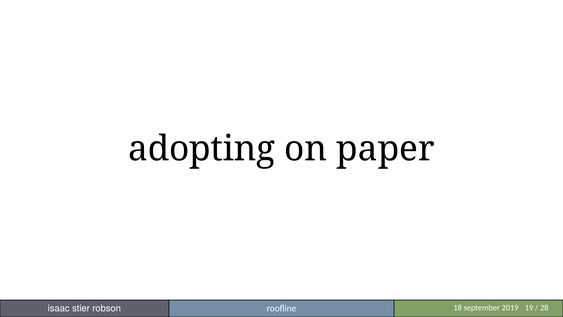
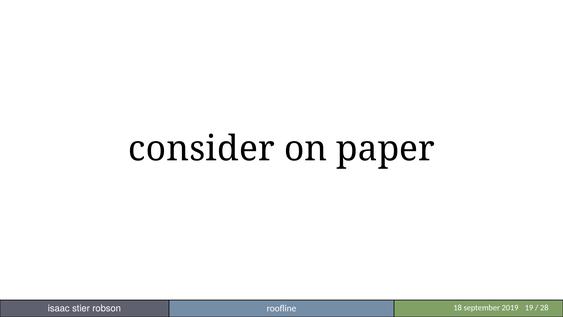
adopting: adopting -> consider (201, 149)
